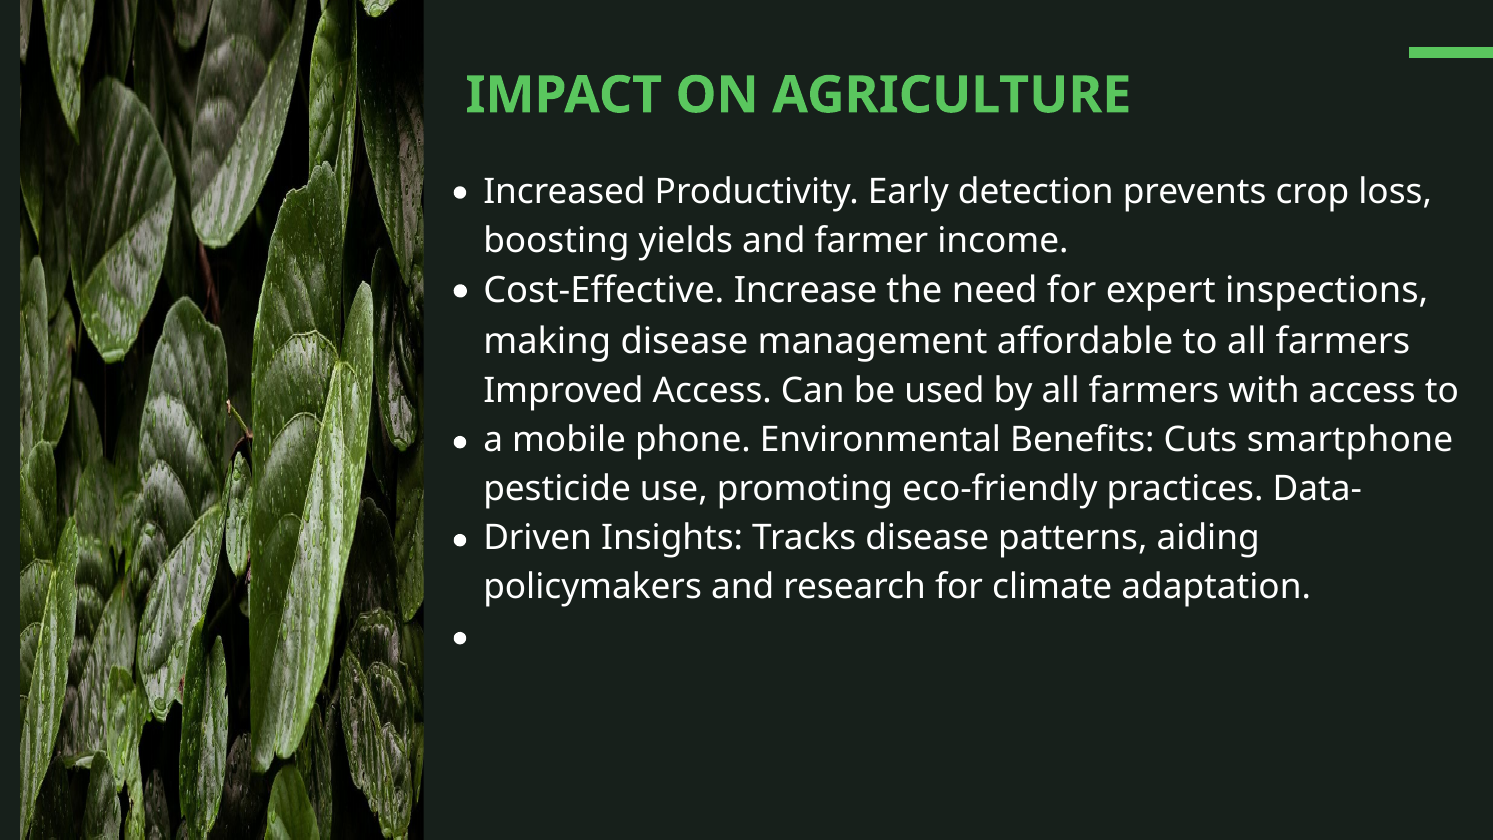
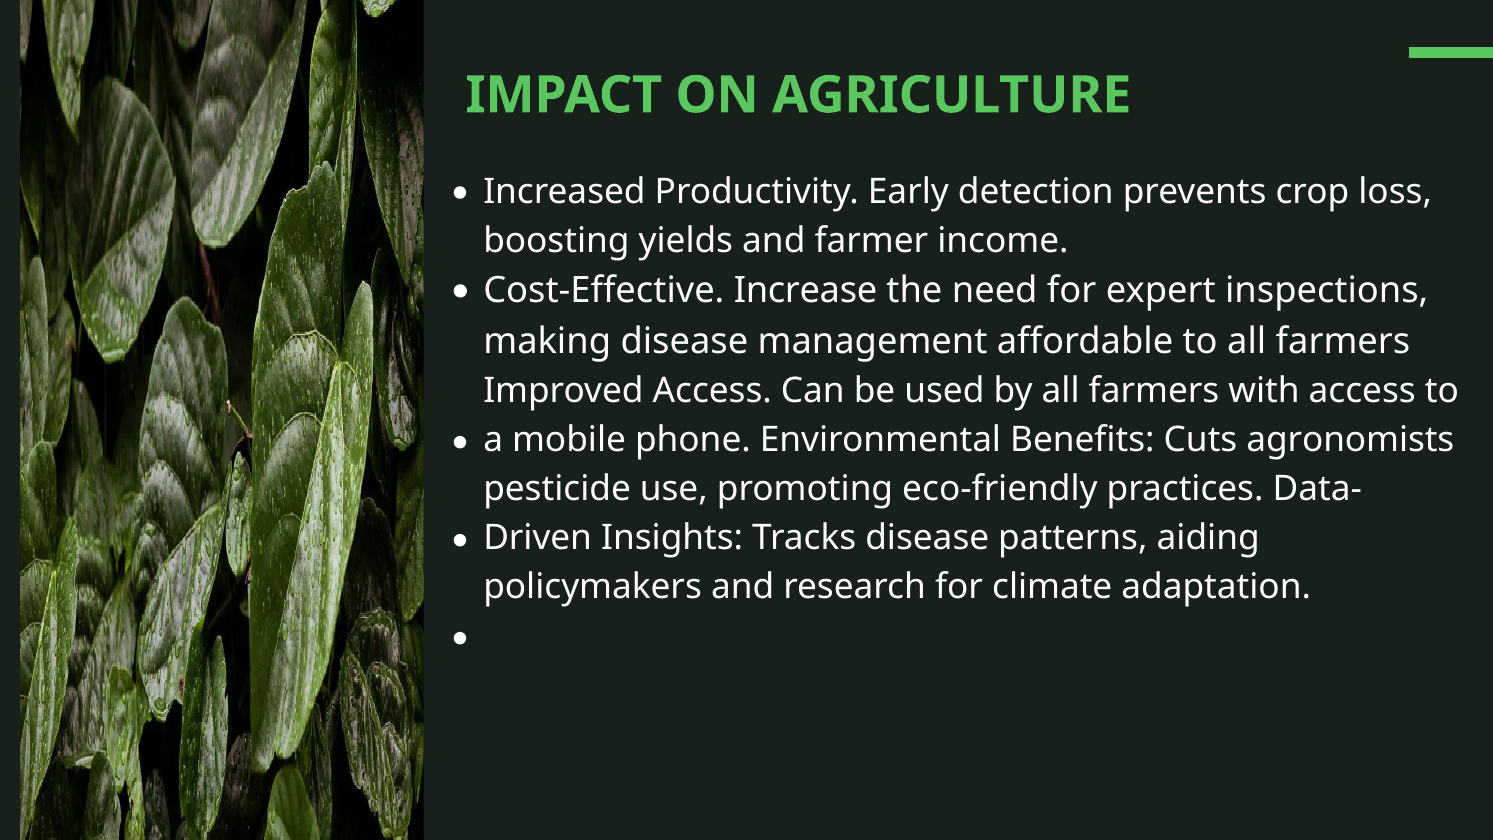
smartphone: smartphone -> agronomists (1350, 440)
